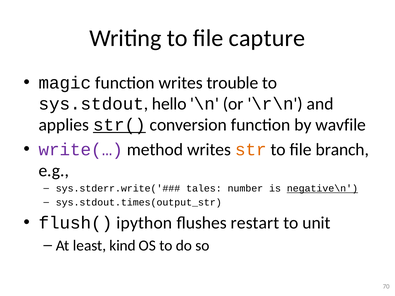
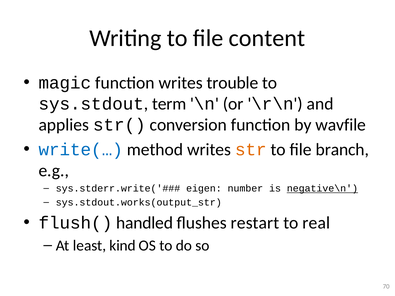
capture: capture -> content (267, 38)
hello: hello -> term (169, 104)
str( underline: present -> none (119, 125)
write(… colour: purple -> blue (81, 150)
tales: tales -> eigen (204, 189)
sys.stdout.times(output_str: sys.stdout.times(output_str -> sys.stdout.works(output_str (139, 202)
ipython: ipython -> handled (144, 223)
unit: unit -> real (316, 223)
